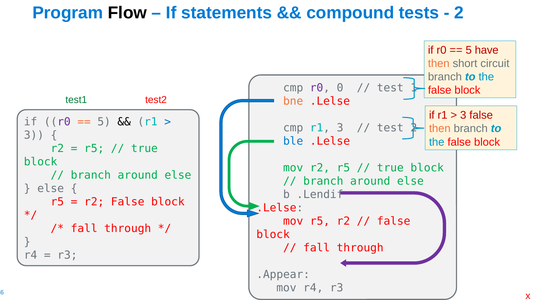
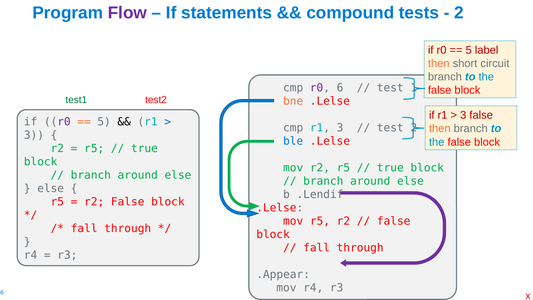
Flow colour: black -> purple (127, 13)
have: have -> label (487, 50)
0: 0 -> 6 (340, 88)
